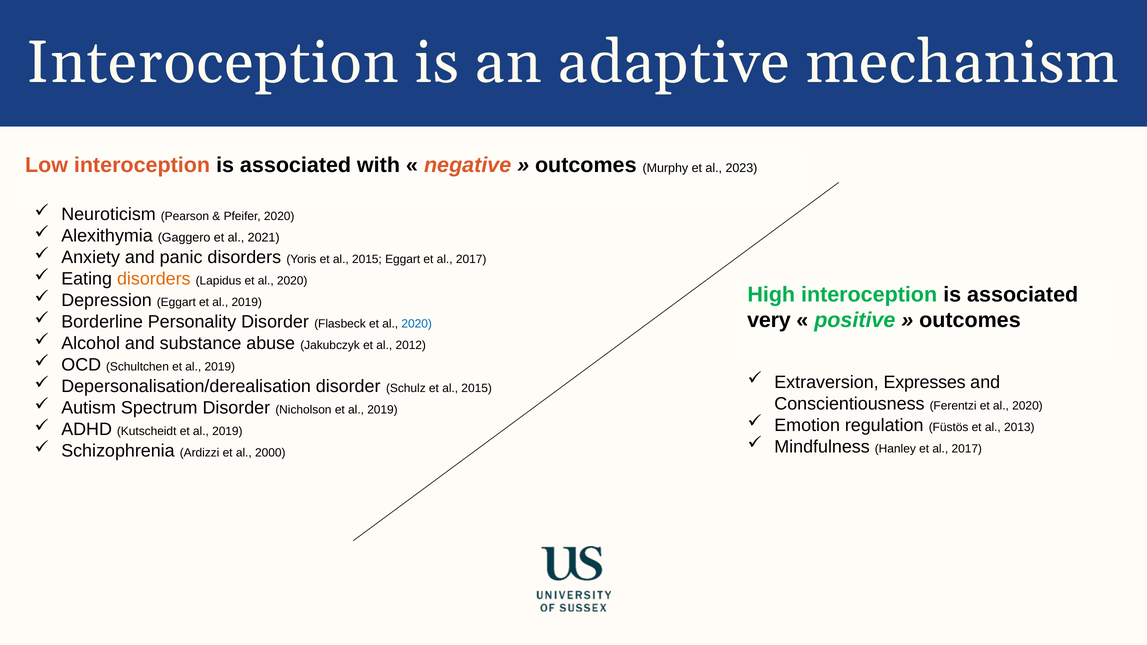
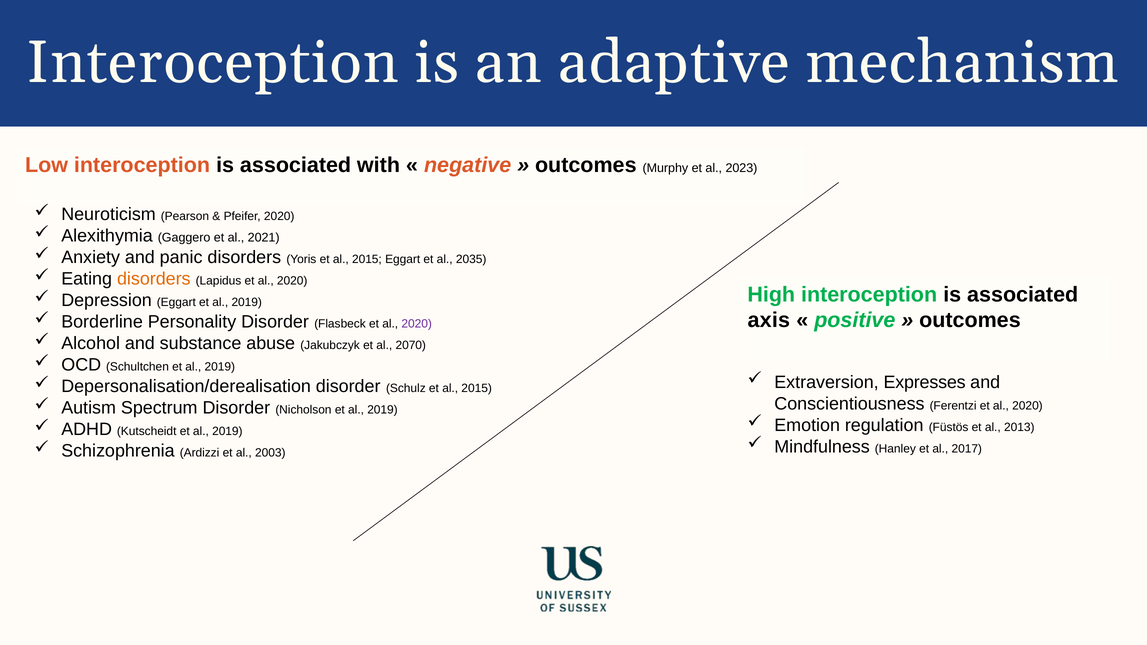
Eggart et al 2017: 2017 -> 2035 (471, 260)
very: very -> axis (769, 320)
2020 colour: blue -> purple (417, 324)
2012: 2012 -> 2070 (411, 346)
2000: 2000 -> 2003 (270, 453)
